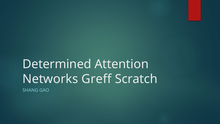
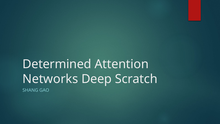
Greff: Greff -> Deep (97, 79)
